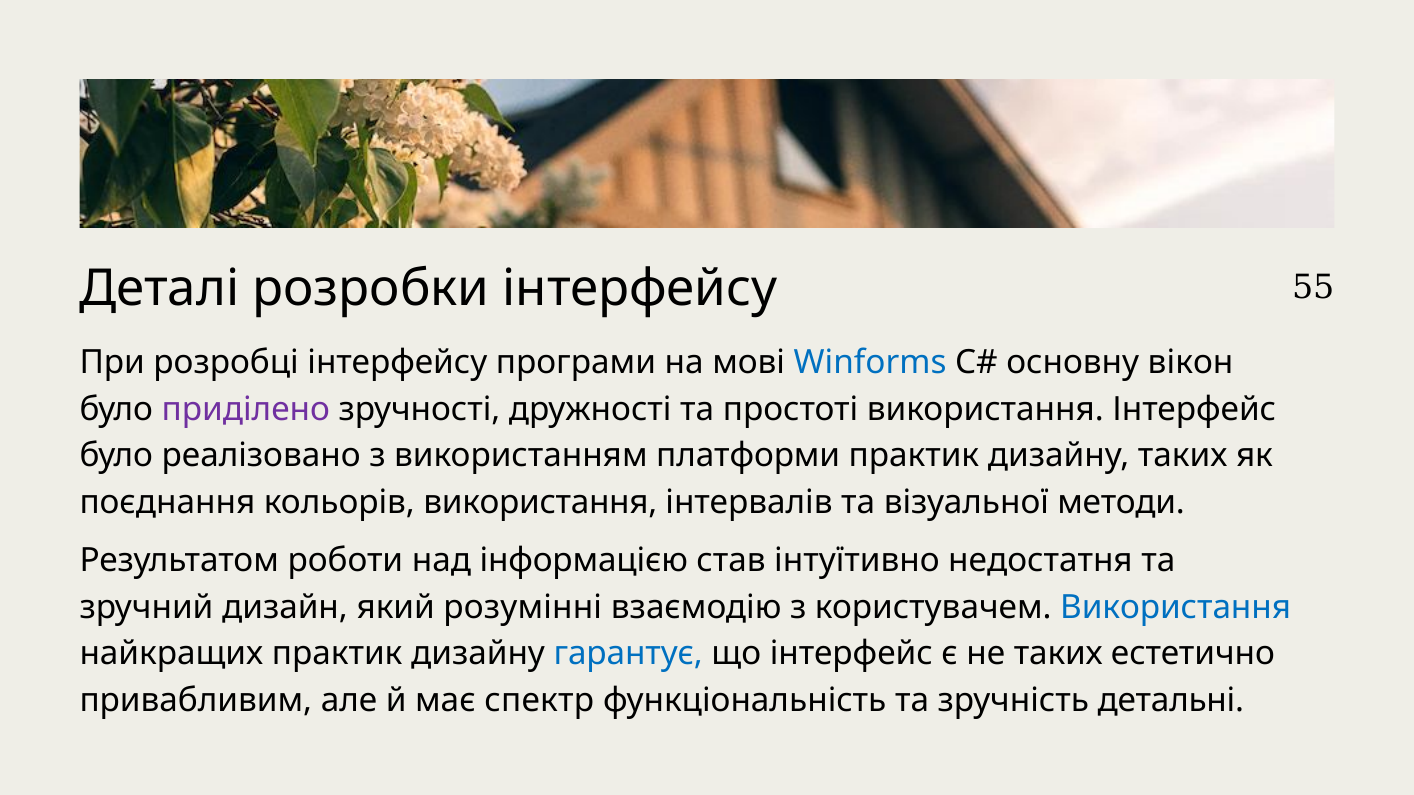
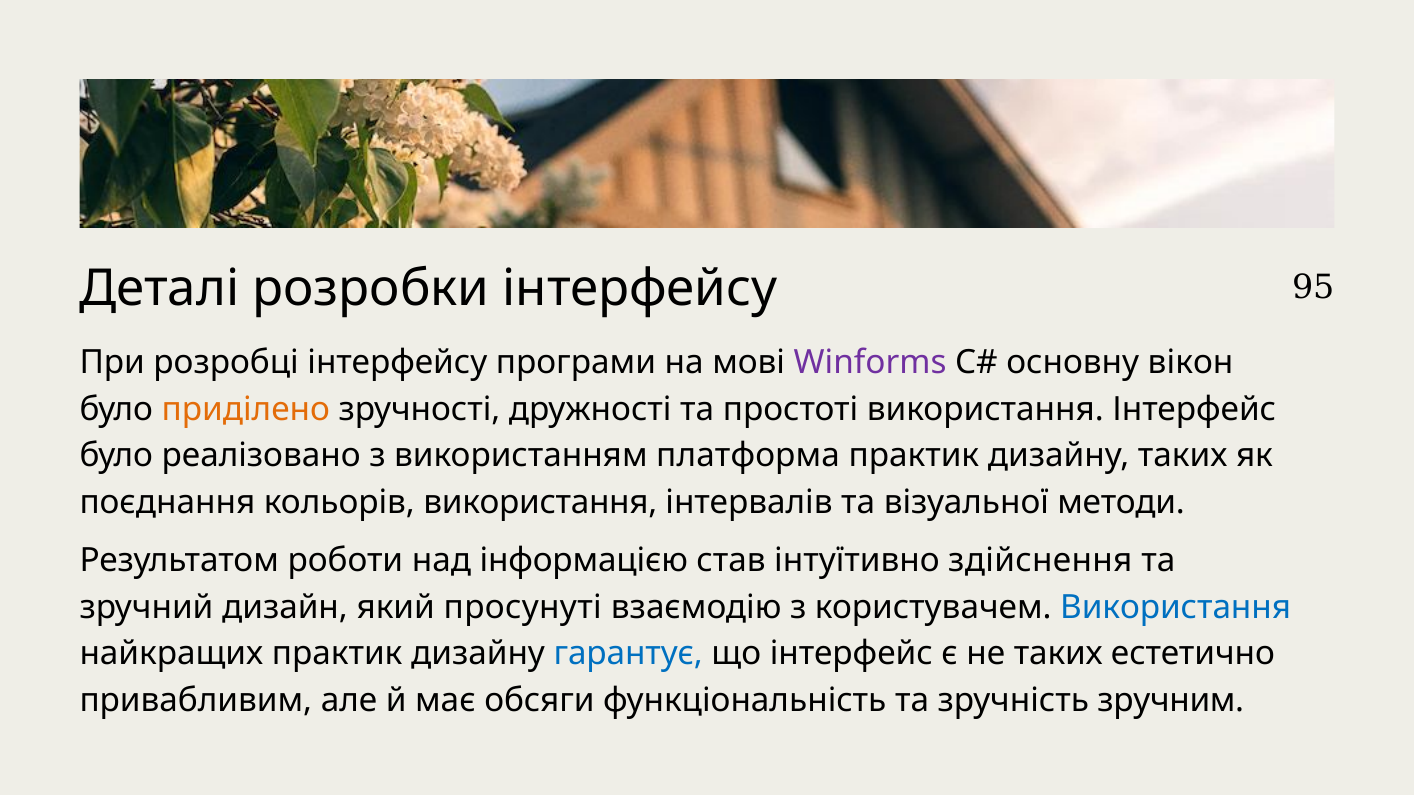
55: 55 -> 95 (1313, 287)
Winforms colour: blue -> purple (870, 363)
приділено colour: purple -> orange (246, 409)
платформи: платформи -> платформа (748, 456)
недостатня: недостатня -> здійснення (1040, 561)
розумінні: розумінні -> просунуті (523, 608)
спектр: спектр -> обсяги (539, 701)
детальні: детальні -> зручним (1171, 701)
